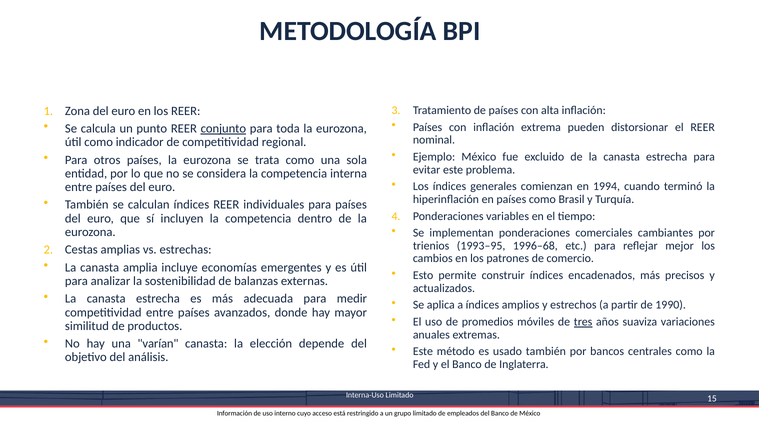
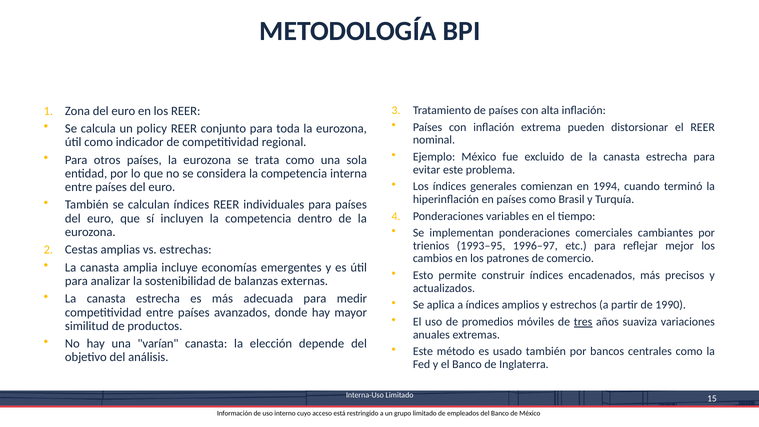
punto: punto -> policy (152, 129)
conjunto underline: present -> none (223, 129)
1996–68: 1996–68 -> 1996–97 (535, 246)
